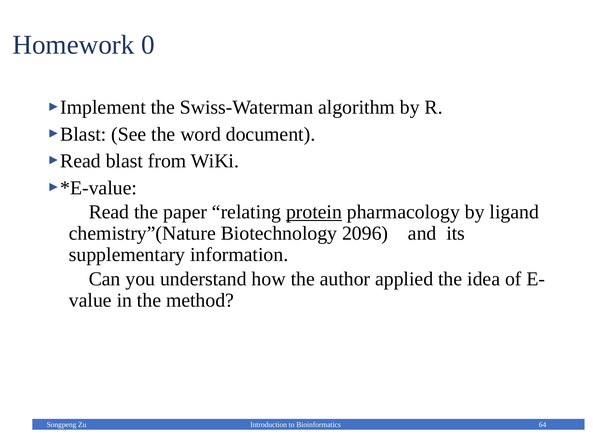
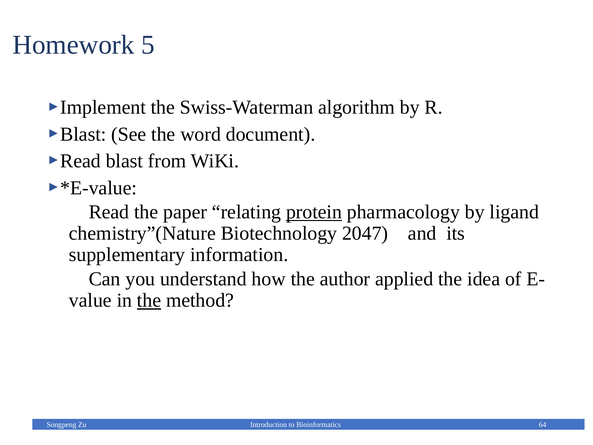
0: 0 -> 5 (148, 45)
2096: 2096 -> 2047 (365, 233)
the underline: none -> present (149, 300)
